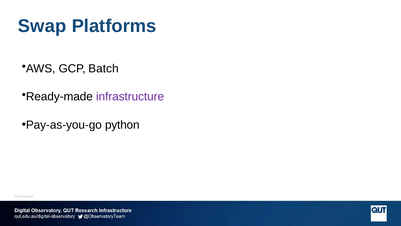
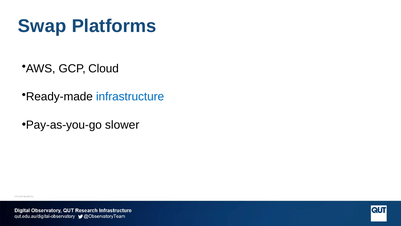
Batch: Batch -> Cloud (104, 68)
infrastructure colour: purple -> blue (130, 97)
python: python -> slower (122, 125)
